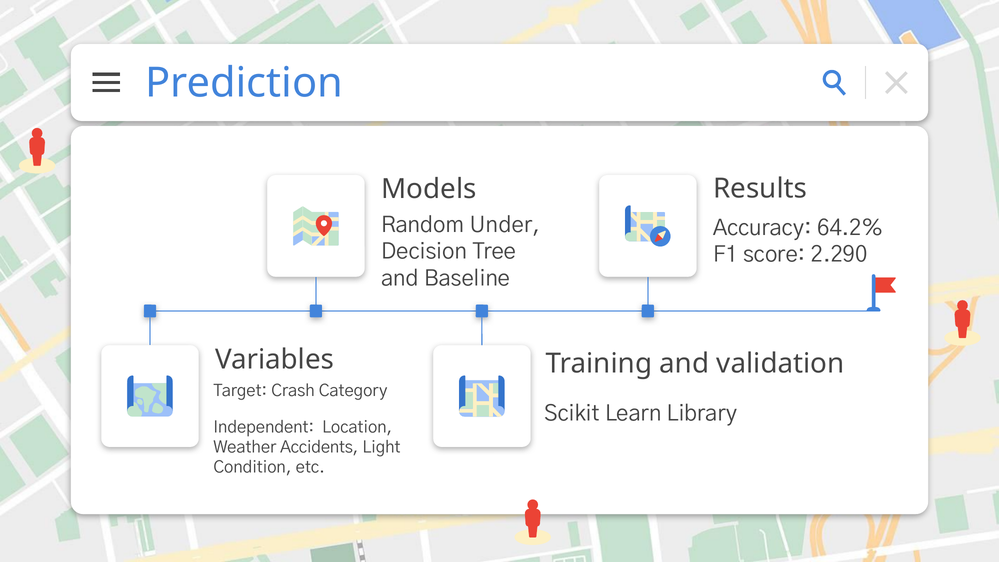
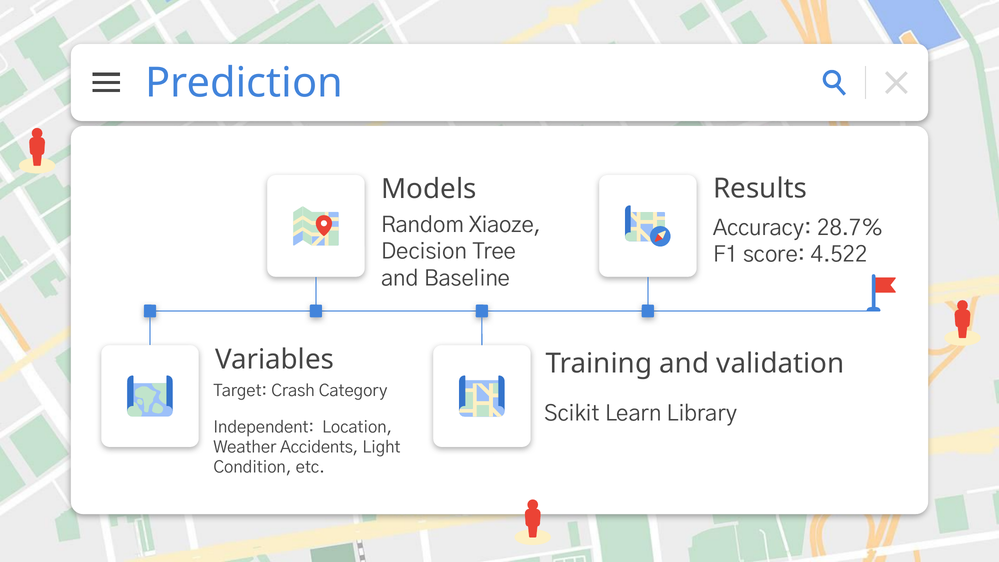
Under: Under -> Xiaoze (505, 225)
64.2%: 64.2% -> 28.7% (850, 228)
2.290: 2.290 -> 4.522 (839, 254)
